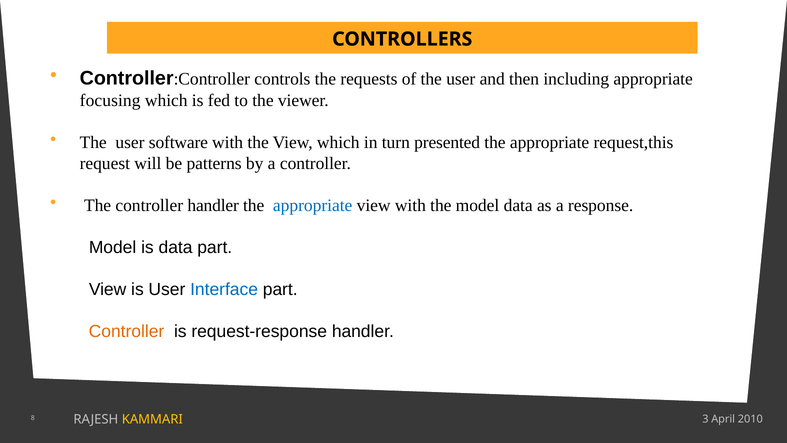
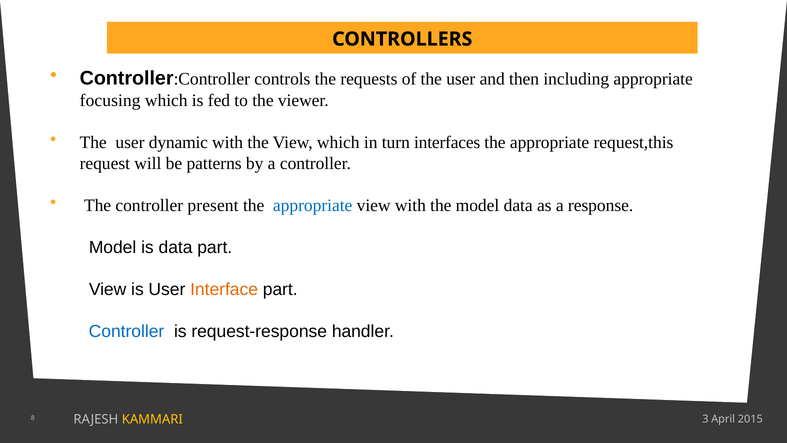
software: software -> dynamic (178, 142)
presented: presented -> interfaces (447, 142)
controller handler: handler -> present (213, 205)
Interface colour: blue -> orange (224, 289)
Controller colour: orange -> blue (127, 331)
2010: 2010 -> 2015 (750, 419)
